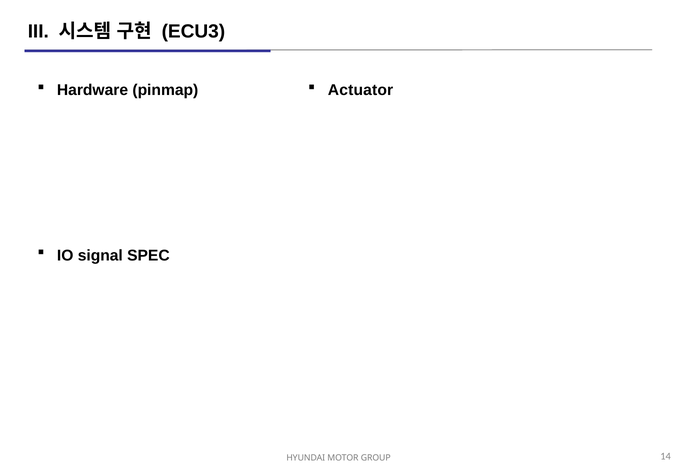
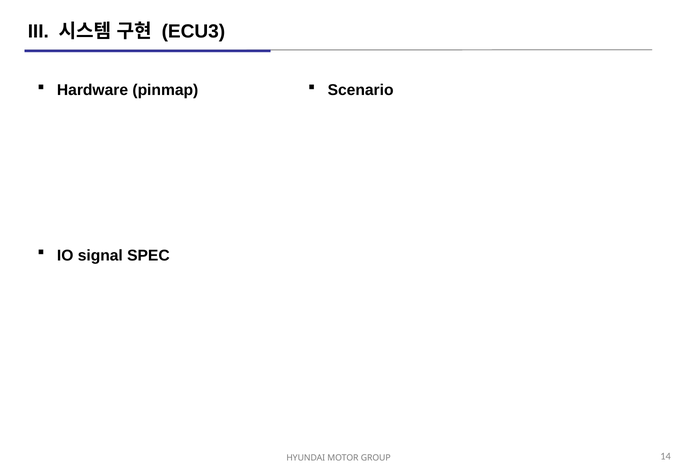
Actuator: Actuator -> Scenario (361, 90)
